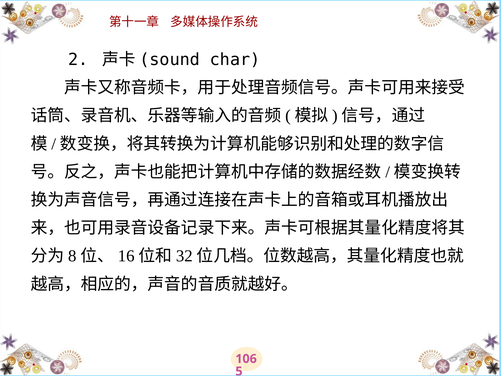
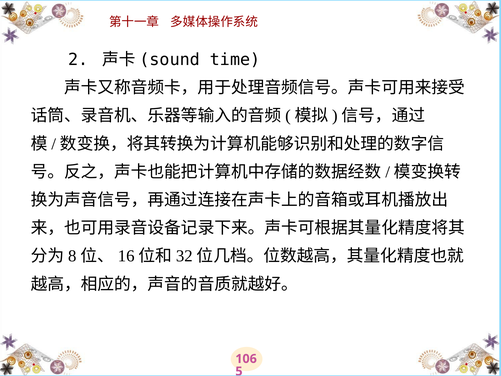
char: char -> time (235, 60)
